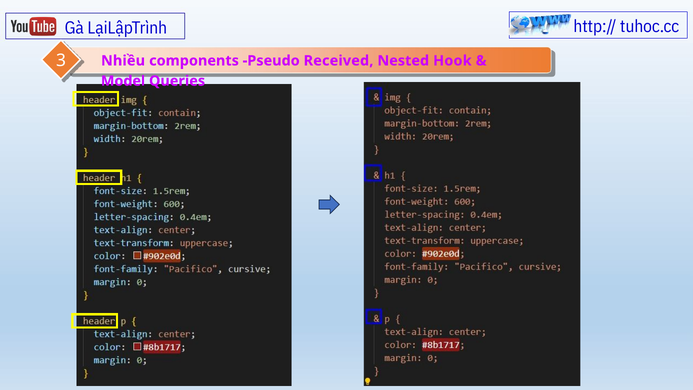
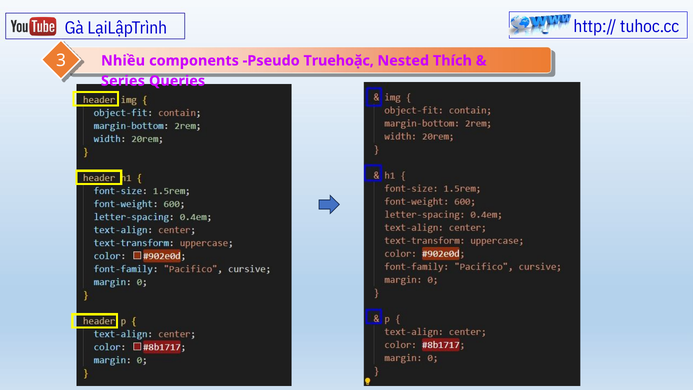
Received: Received -> Truehoặc (339, 61)
Hook: Hook -> Thích (452, 61)
Model: Model -> Series (123, 81)
